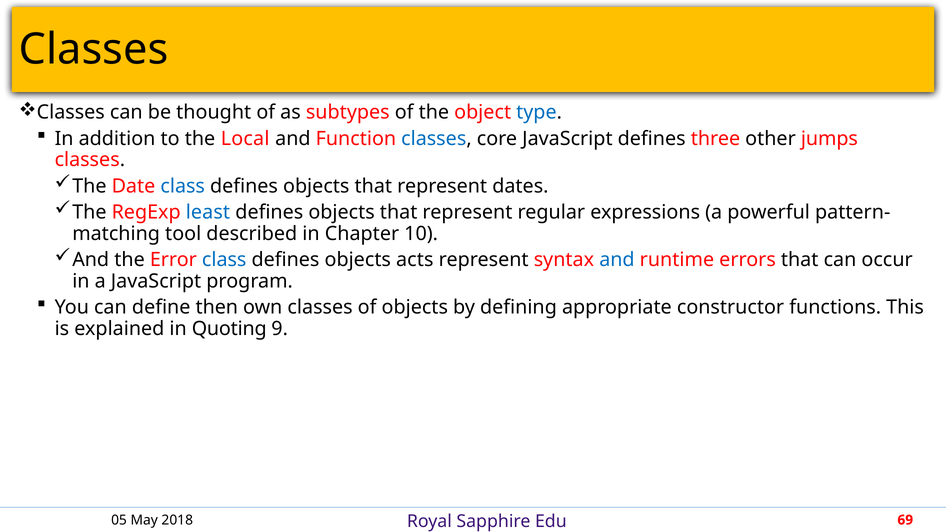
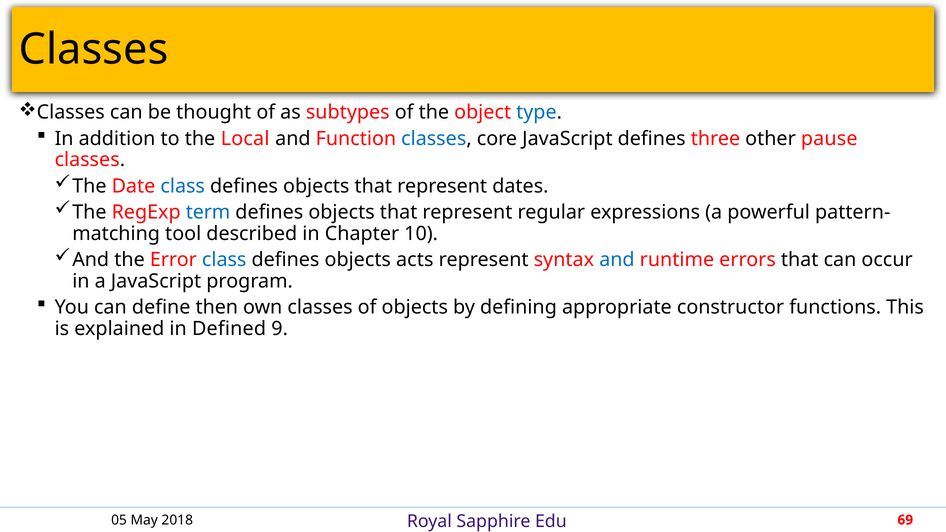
jumps: jumps -> pause (829, 139)
least: least -> term (208, 212)
Quoting: Quoting -> Defined (229, 329)
